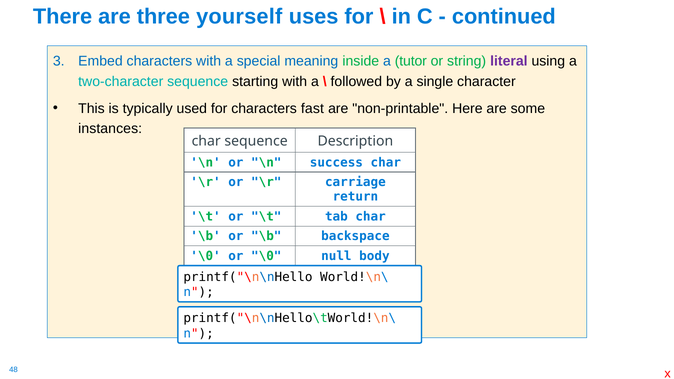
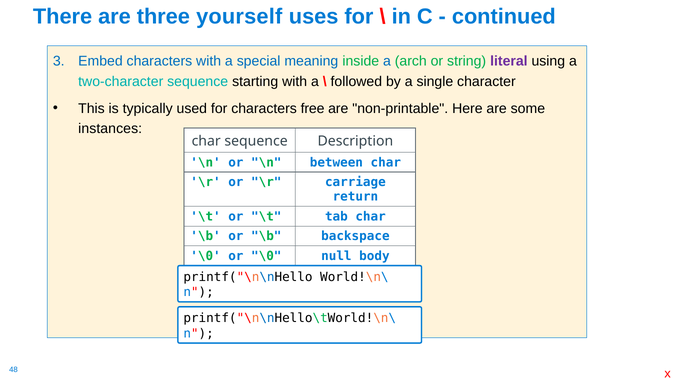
tutor: tutor -> arch (411, 61)
fast: fast -> free (313, 109)
success: success -> between (336, 162)
